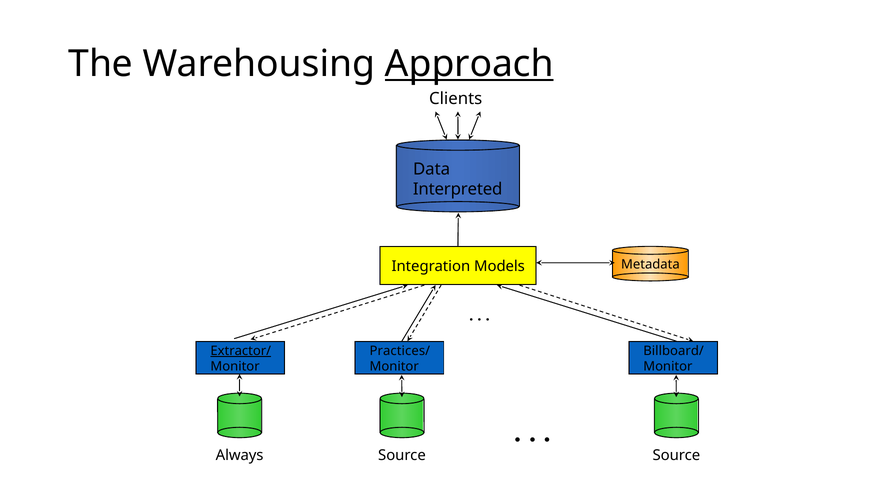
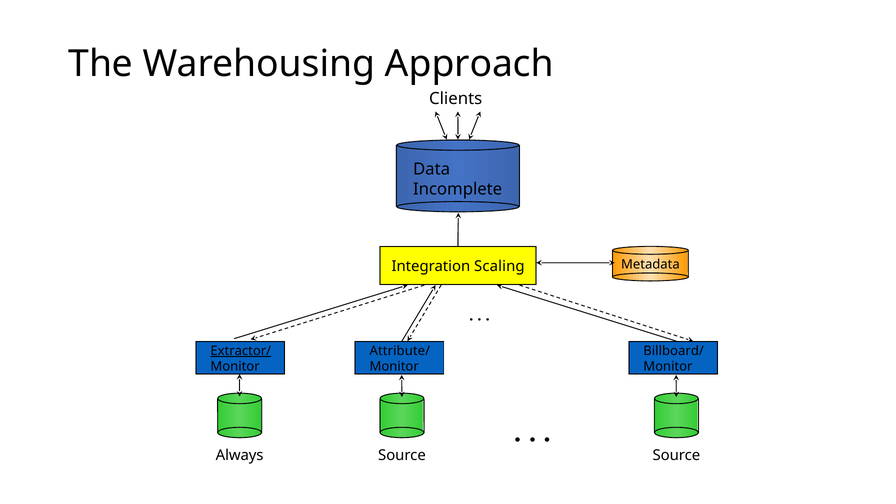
Approach underline: present -> none (469, 64)
Interpreted: Interpreted -> Incomplete (458, 189)
Models: Models -> Scaling (499, 267)
Practices/: Practices/ -> Attribute/ (400, 351)
